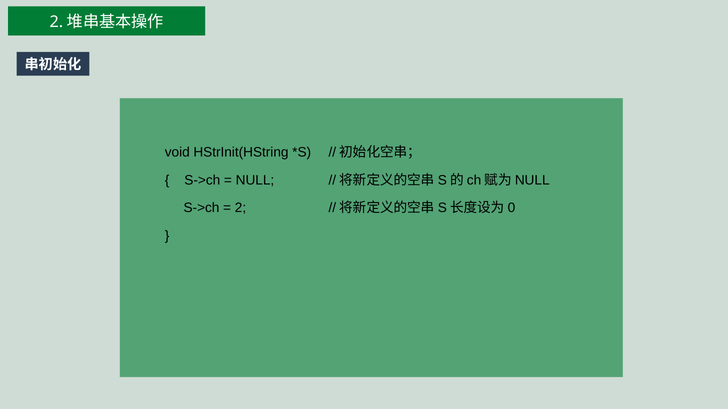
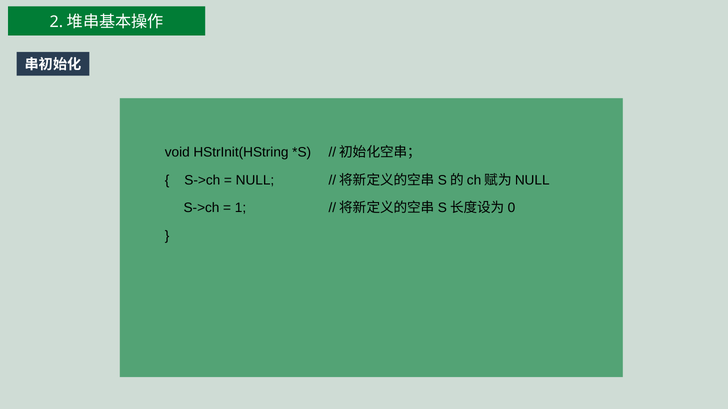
2: 2 -> 1 (241, 208)
